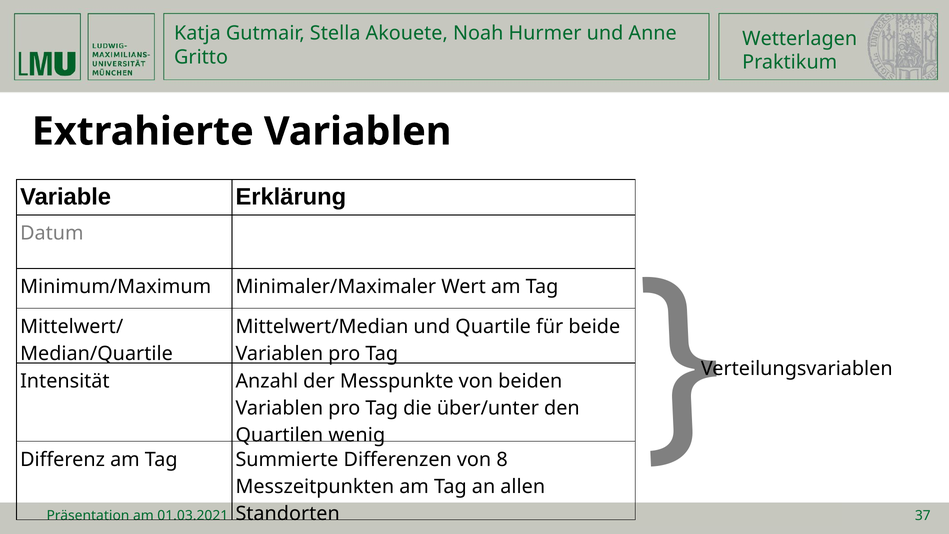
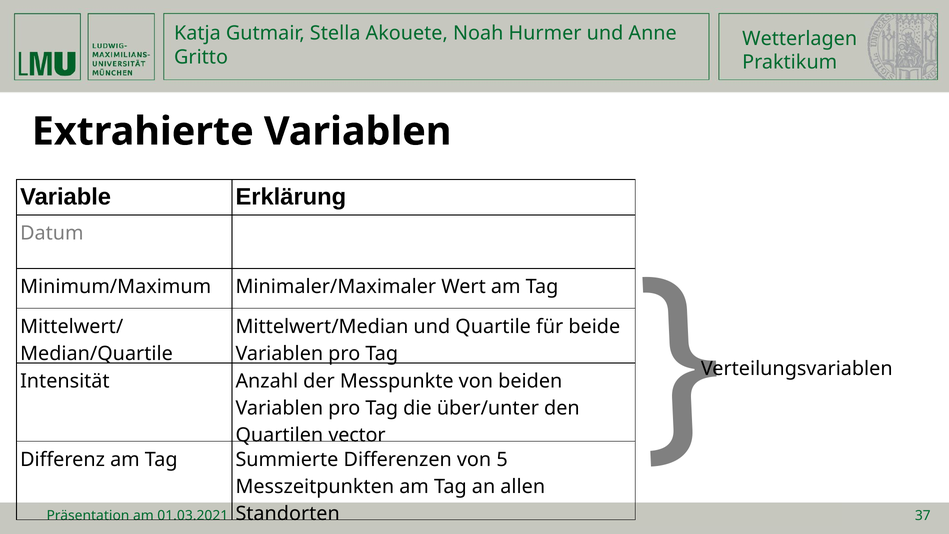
wenig: wenig -> vector (357, 435)
8: 8 -> 5 (502, 459)
